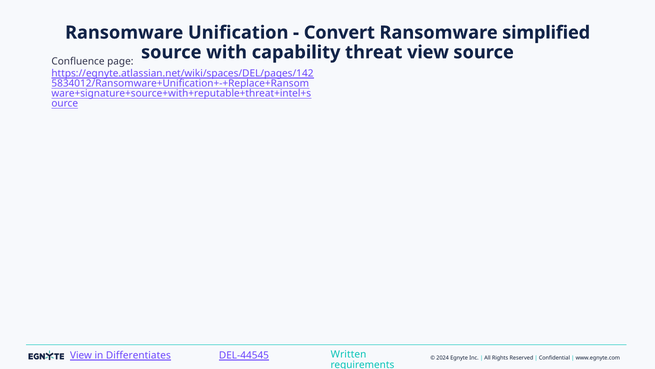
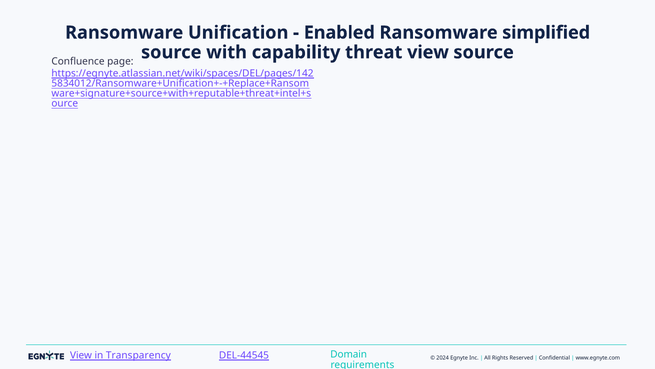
Convert: Convert -> Enabled (339, 33)
Differentiates: Differentiates -> Transparency (138, 355)
Written: Written -> Domain (349, 354)
